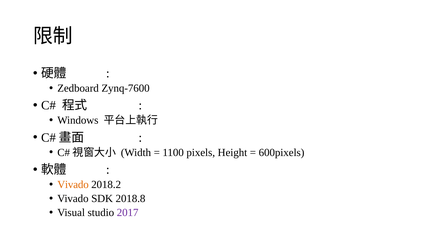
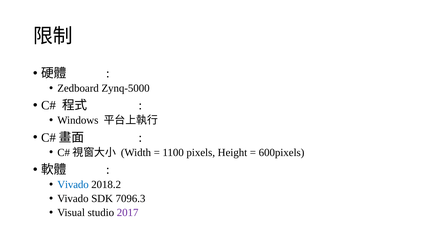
Zynq-7600: Zynq-7600 -> Zynq-5000 (126, 88)
Vivado colour: orange -> blue (73, 184)
2018.8: 2018.8 -> 7096.3 (130, 198)
